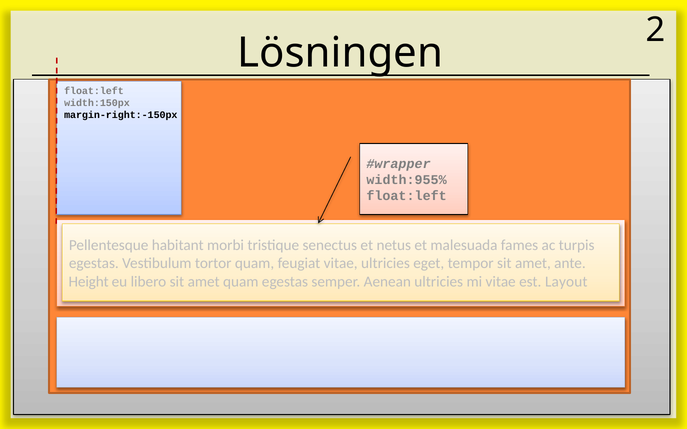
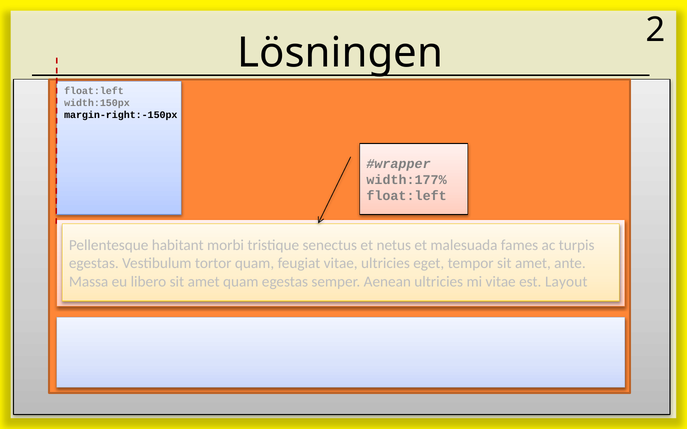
width:955%: width:955% -> width:177% (407, 180)
Height: Height -> Massa (89, 282)
